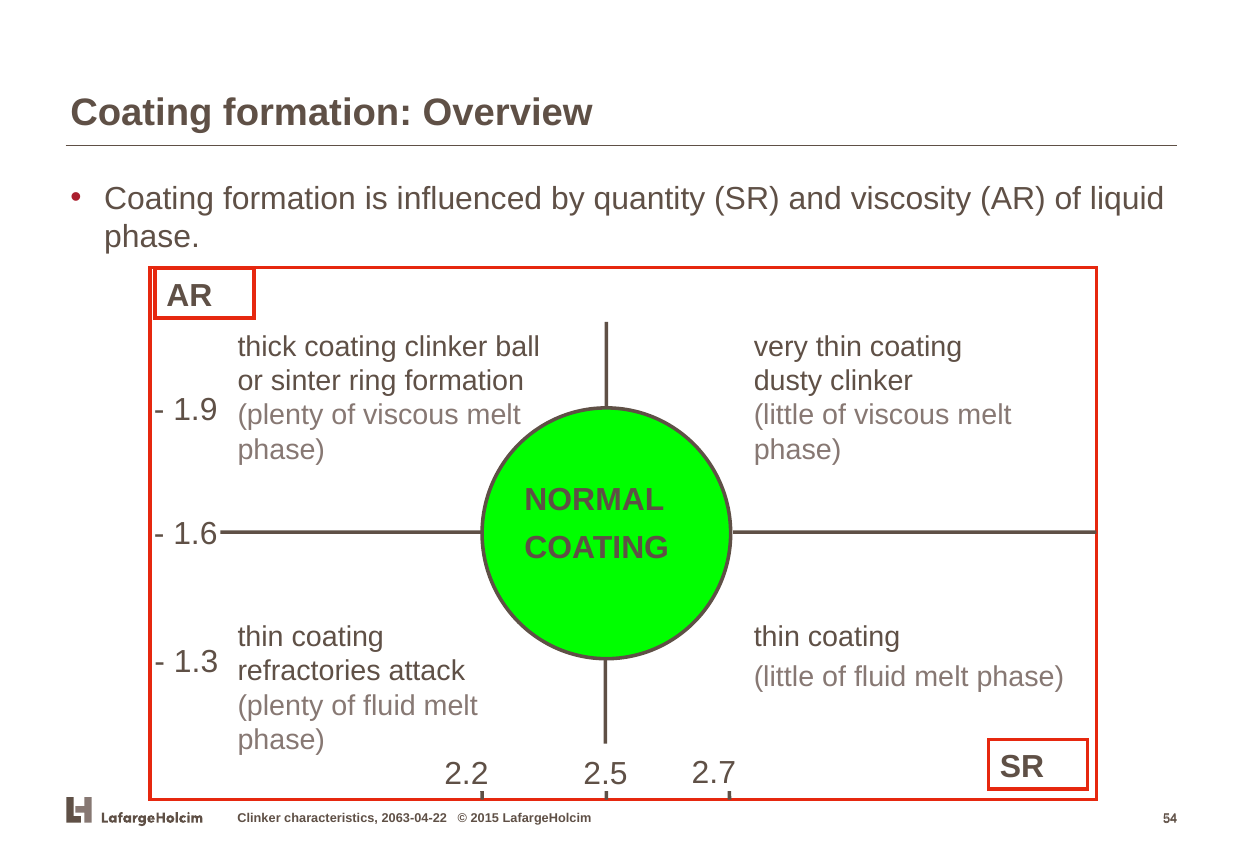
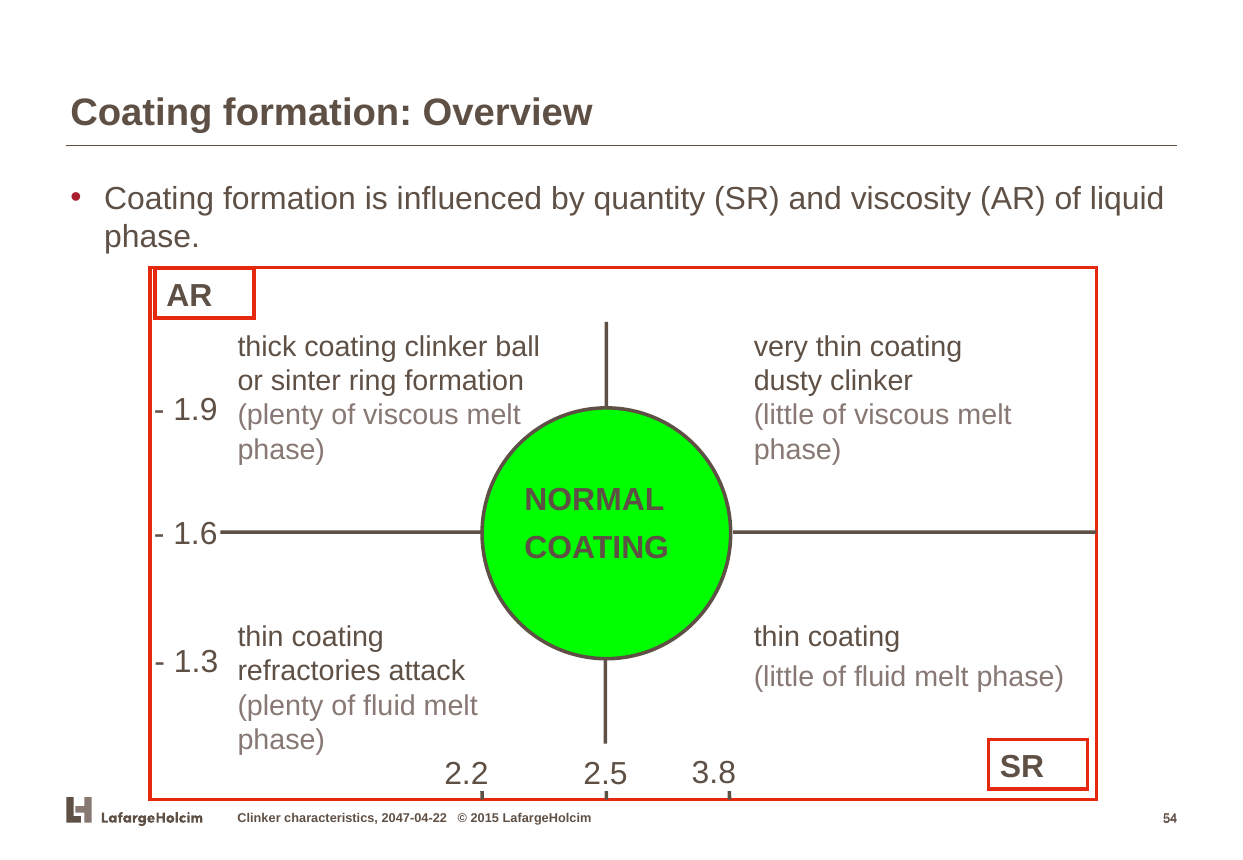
2.7: 2.7 -> 3.8 (714, 774)
2063-04-22: 2063-04-22 -> 2047-04-22 (414, 819)
